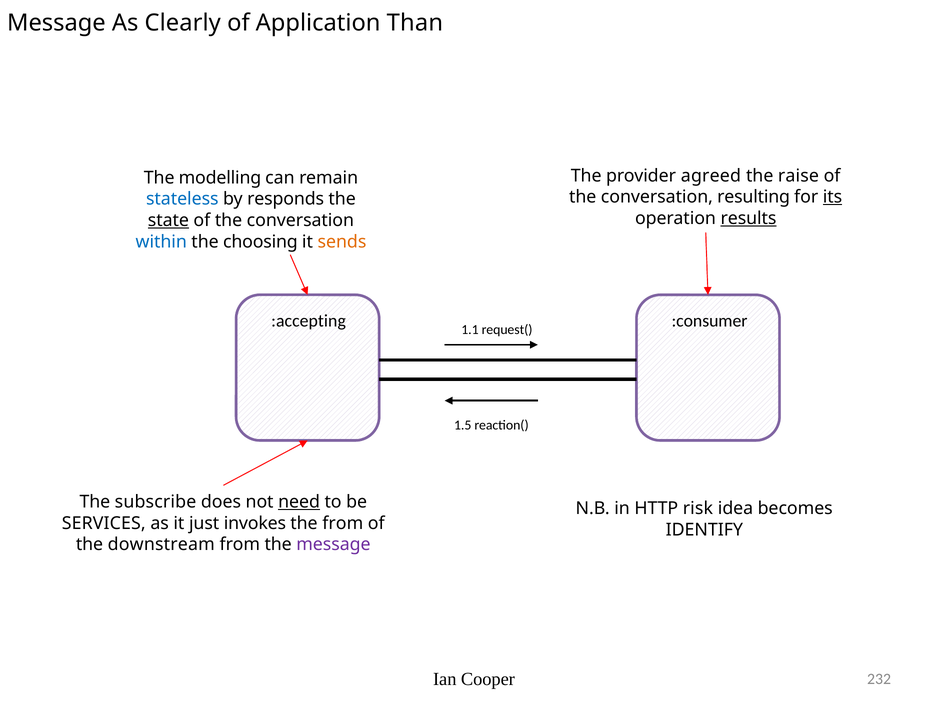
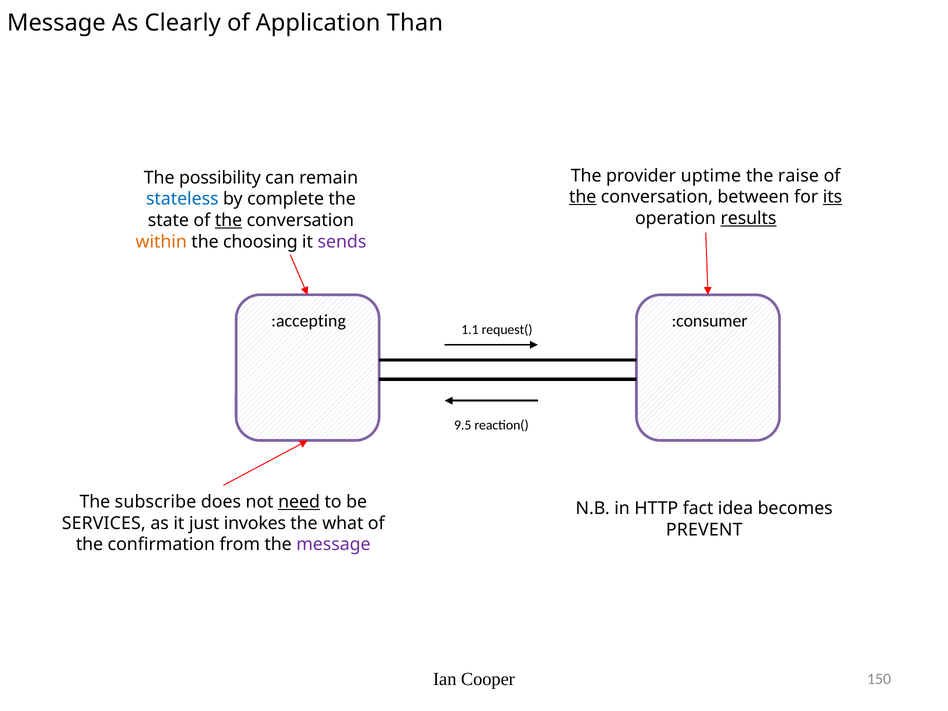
agreed: agreed -> uptime (711, 176)
modelling: modelling -> possibility (220, 178)
the underline: none -> present (583, 197)
resulting: resulting -> between (754, 197)
responds: responds -> complete (286, 199)
state underline: present -> none (168, 220)
the underline: none -> present (229, 220)
within colour: blue -> orange (161, 242)
sends colour: orange -> purple (342, 242)
1.5: 1.5 -> 9.5 (463, 425)
risk: risk -> fact (698, 508)
the from: from -> what (343, 523)
IDENTIFY: IDENTIFY -> PREVENT (704, 530)
downstream: downstream -> confirmation (161, 545)
232: 232 -> 150 (879, 679)
